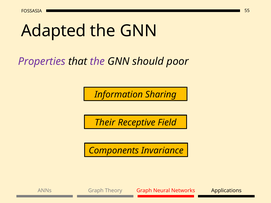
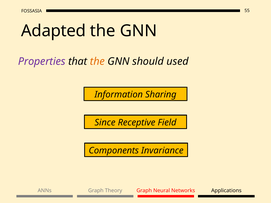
the colour: purple -> orange (97, 62)
poor: poor -> used (178, 62)
Their: Their -> Since (105, 123)
